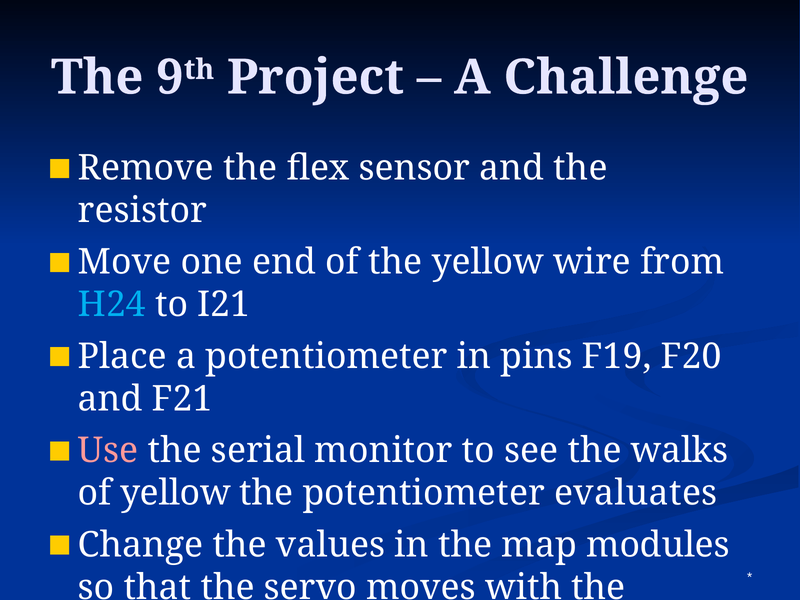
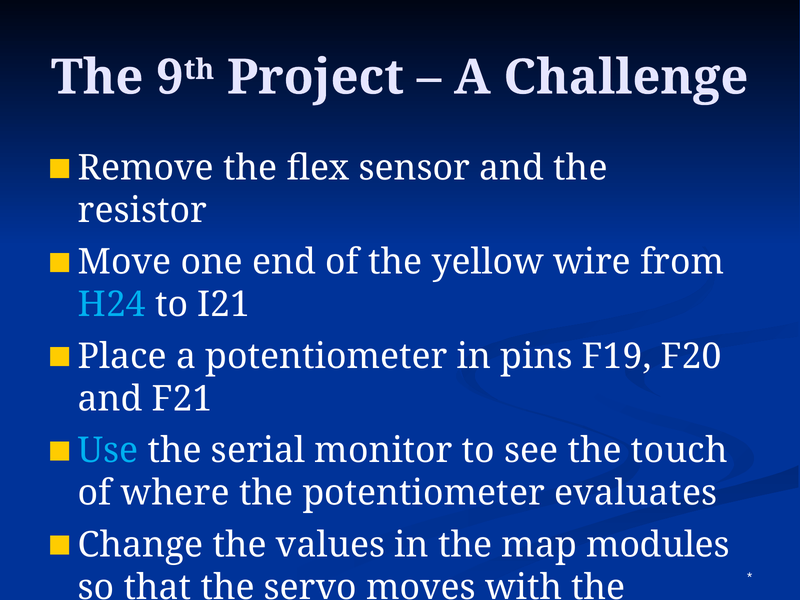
Use colour: pink -> light blue (108, 451)
walks: walks -> touch (679, 451)
of yellow: yellow -> where (175, 493)
